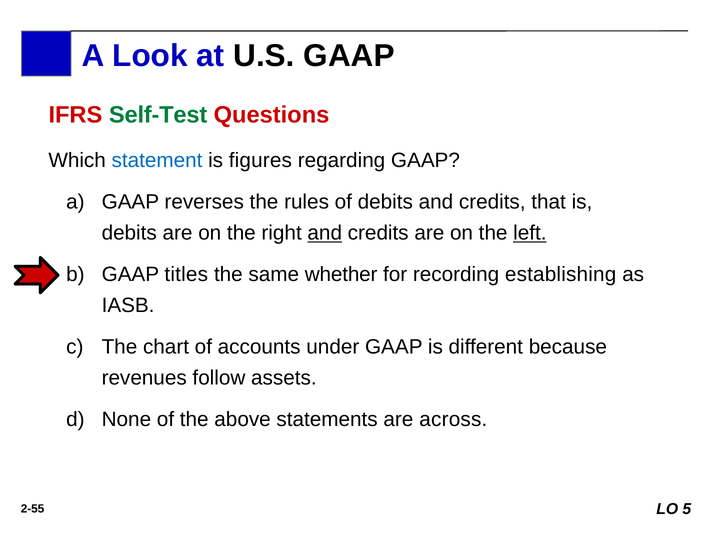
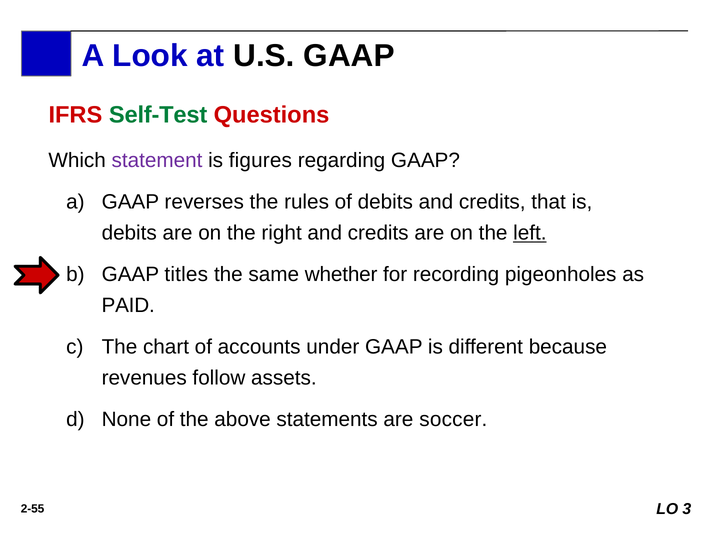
statement colour: blue -> purple (157, 160)
and underline: present -> none (325, 233)
establishing: establishing -> pigeonholes (561, 274)
IASB: IASB -> PAID (128, 305)
across: across -> soccer (453, 419)
5: 5 -> 3 (687, 509)
